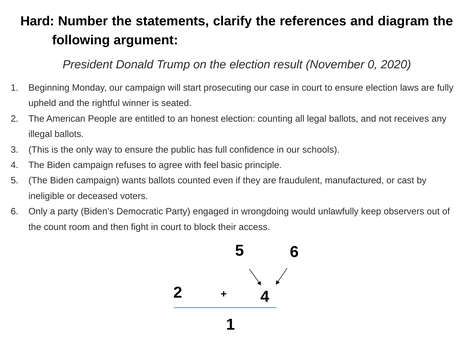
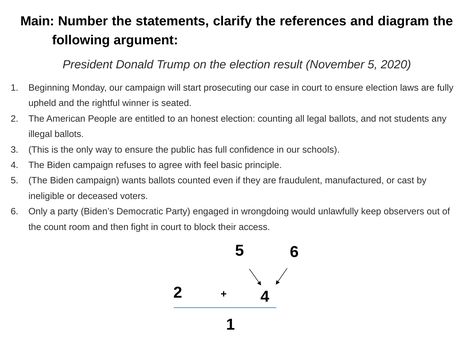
Hard: Hard -> Main (37, 21)
November 0: 0 -> 5 (373, 65)
receives: receives -> students (412, 119)
